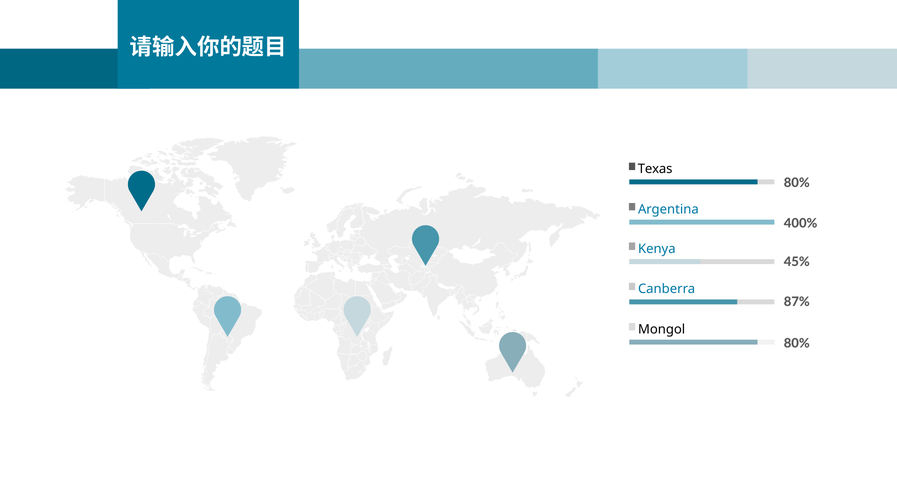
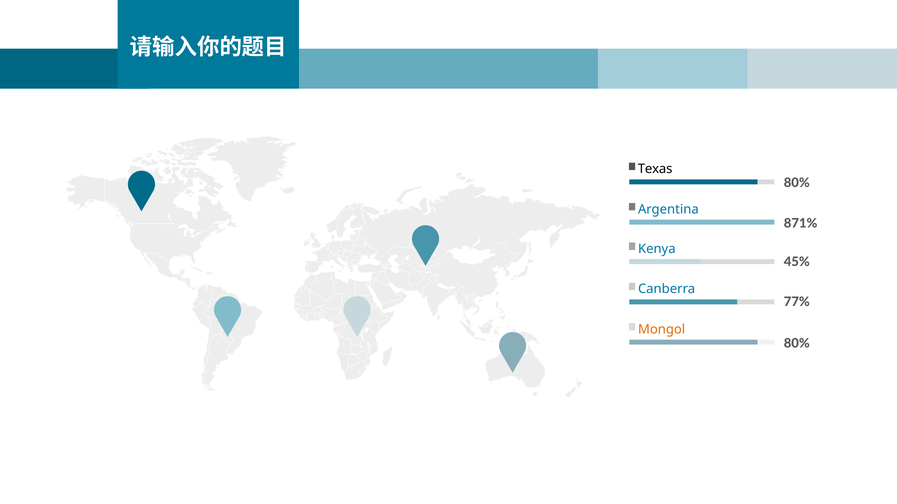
400%: 400% -> 871% (801, 223)
87%: 87% -> 77% (797, 302)
Mongol colour: black -> orange (662, 330)
